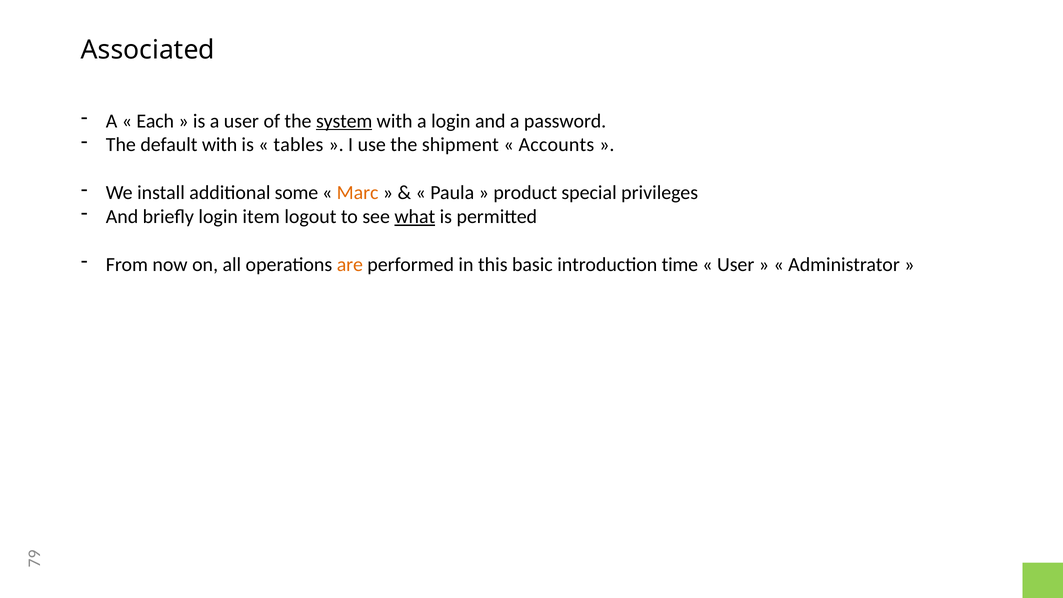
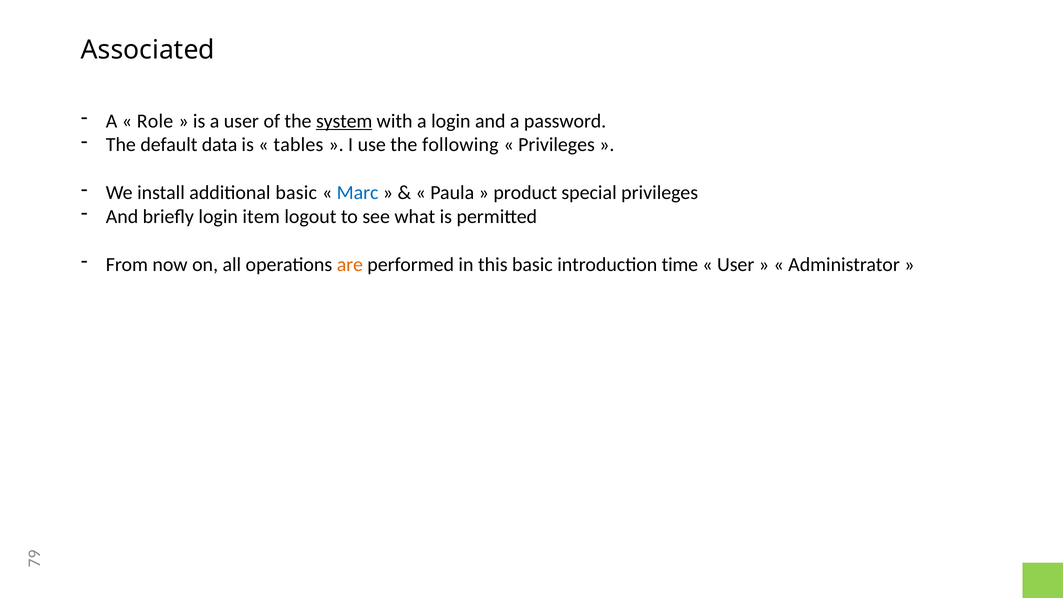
Each: Each -> Role (155, 121)
default with: with -> data (220, 145)
shipment: shipment -> following (460, 145)
Accounts: Accounts -> Privileges (557, 145)
additional some: some -> basic (296, 193)
Marc colour: orange -> blue (358, 193)
what underline: present -> none (415, 217)
